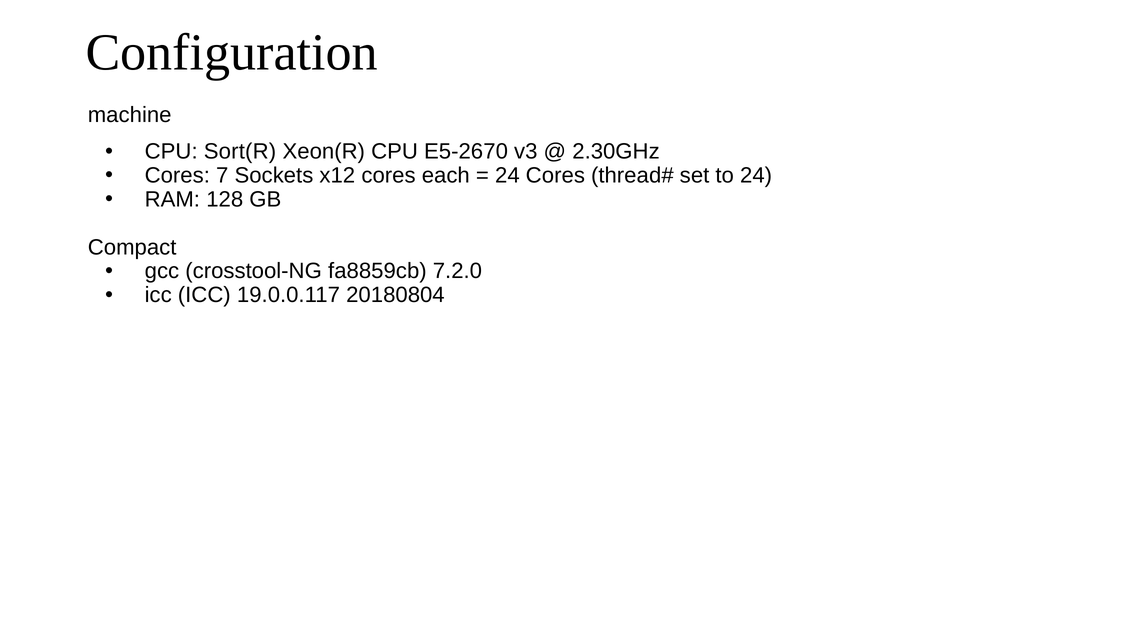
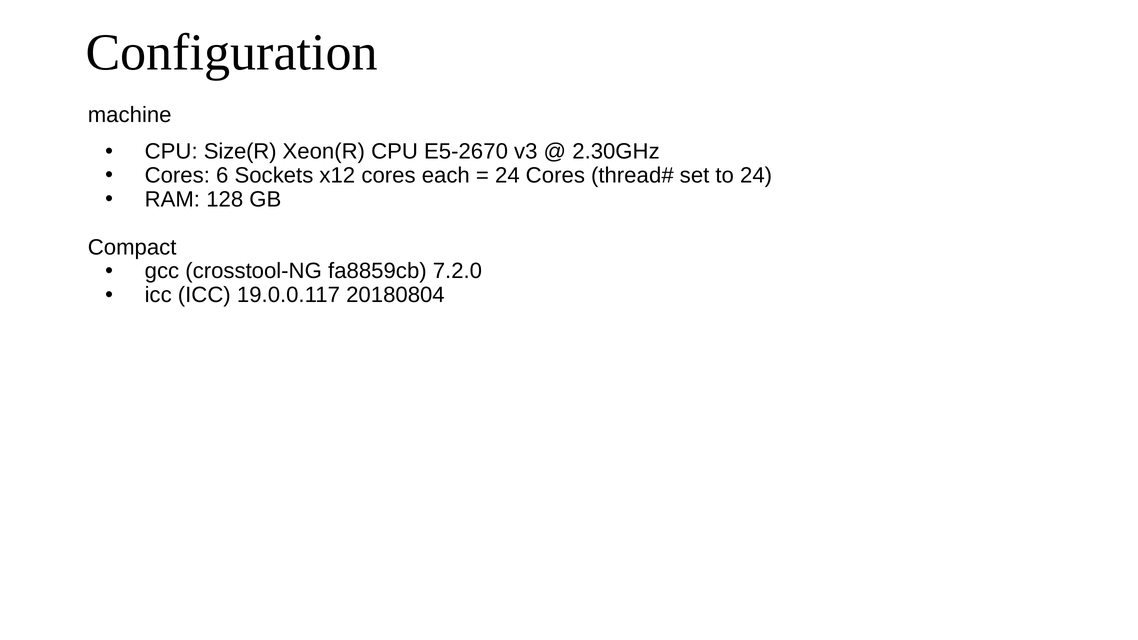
Sort(R: Sort(R -> Size(R (240, 152)
7: 7 -> 6 (222, 176)
